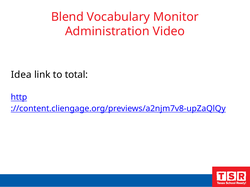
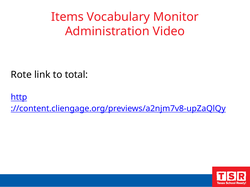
Blend: Blend -> Items (67, 17)
Idea: Idea -> Rote (21, 75)
